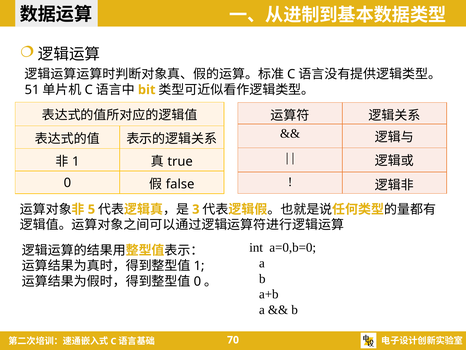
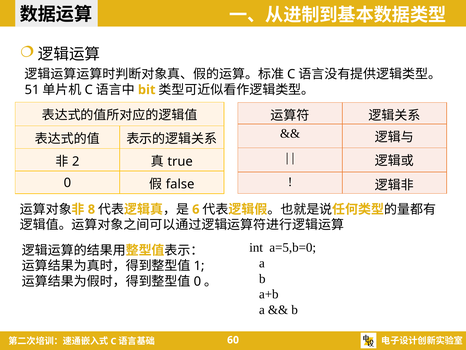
1: 1 -> 2 (76, 161)
5: 5 -> 8 (91, 209)
3: 3 -> 6 (196, 209)
a=0,b=0: a=0,b=0 -> a=5,b=0 (293, 247)
70: 70 -> 60 (233, 340)
